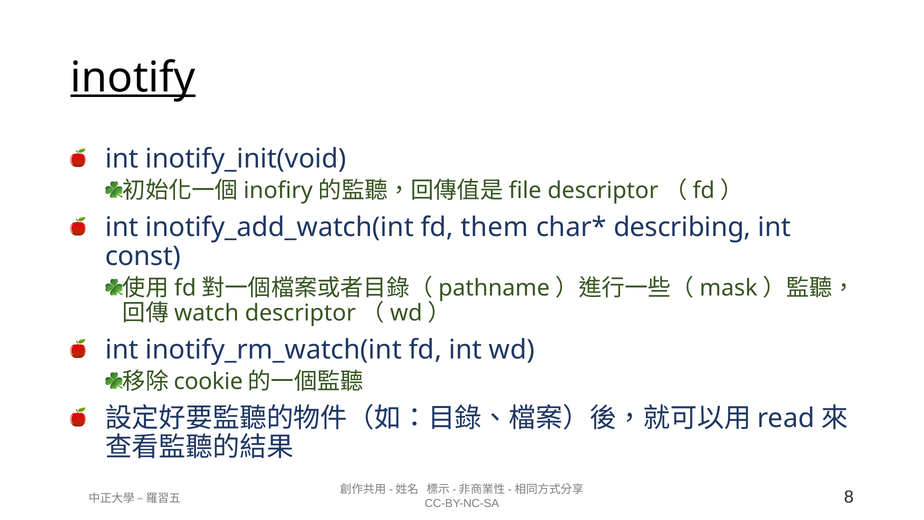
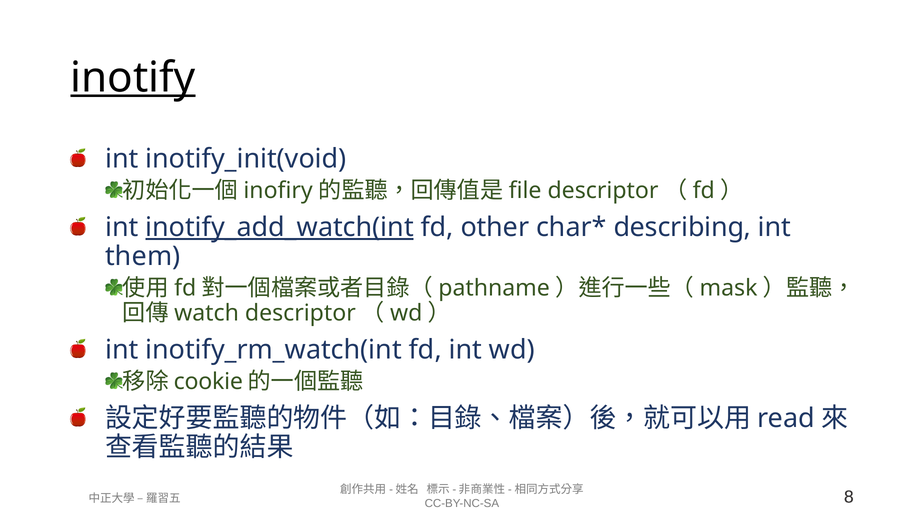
inotify_add_watch(int underline: none -> present (280, 227)
them: them -> other (495, 227)
const: const -> them (143, 256)
